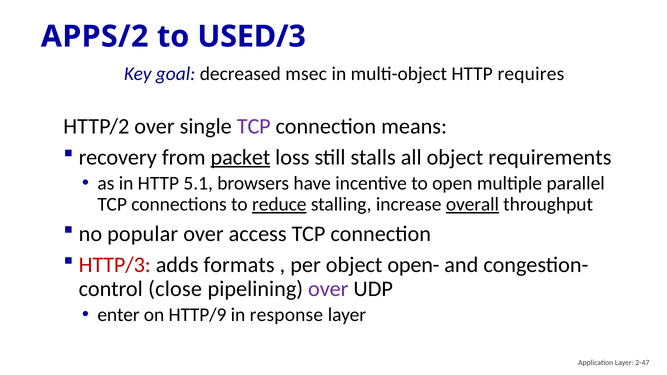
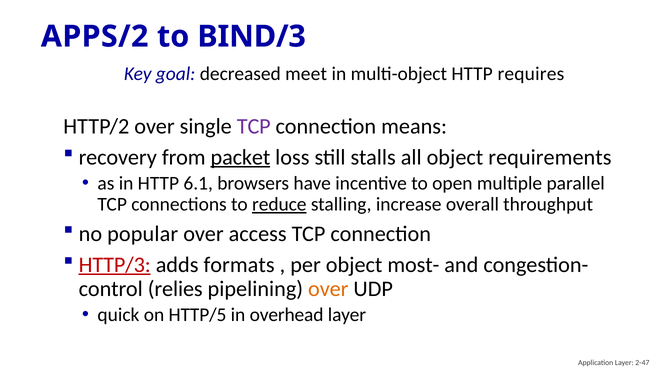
USED/3: USED/3 -> BIND/3 (252, 37)
msec: msec -> meet (306, 74)
5.1: 5.1 -> 6.1 (198, 183)
overall underline: present -> none (472, 204)
HTTP/3 underline: none -> present (115, 265)
open-: open- -> most- (413, 265)
close: close -> relies (175, 289)
over colour: purple -> orange (328, 289)
enter: enter -> quick (118, 315)
HTTP/9: HTTP/9 -> HTTP/5 (198, 315)
response: response -> overhead (287, 315)
